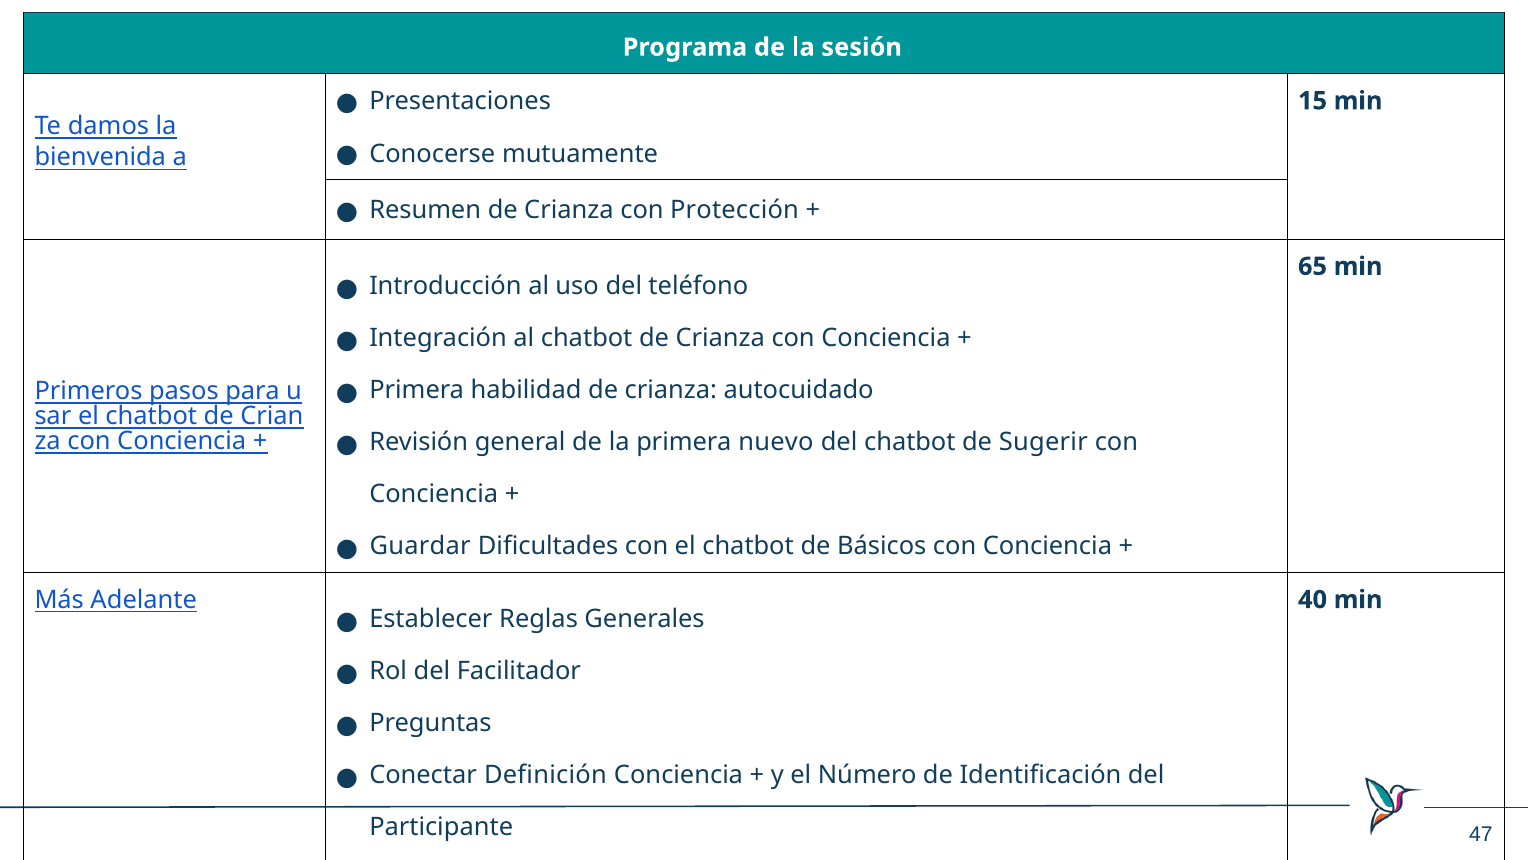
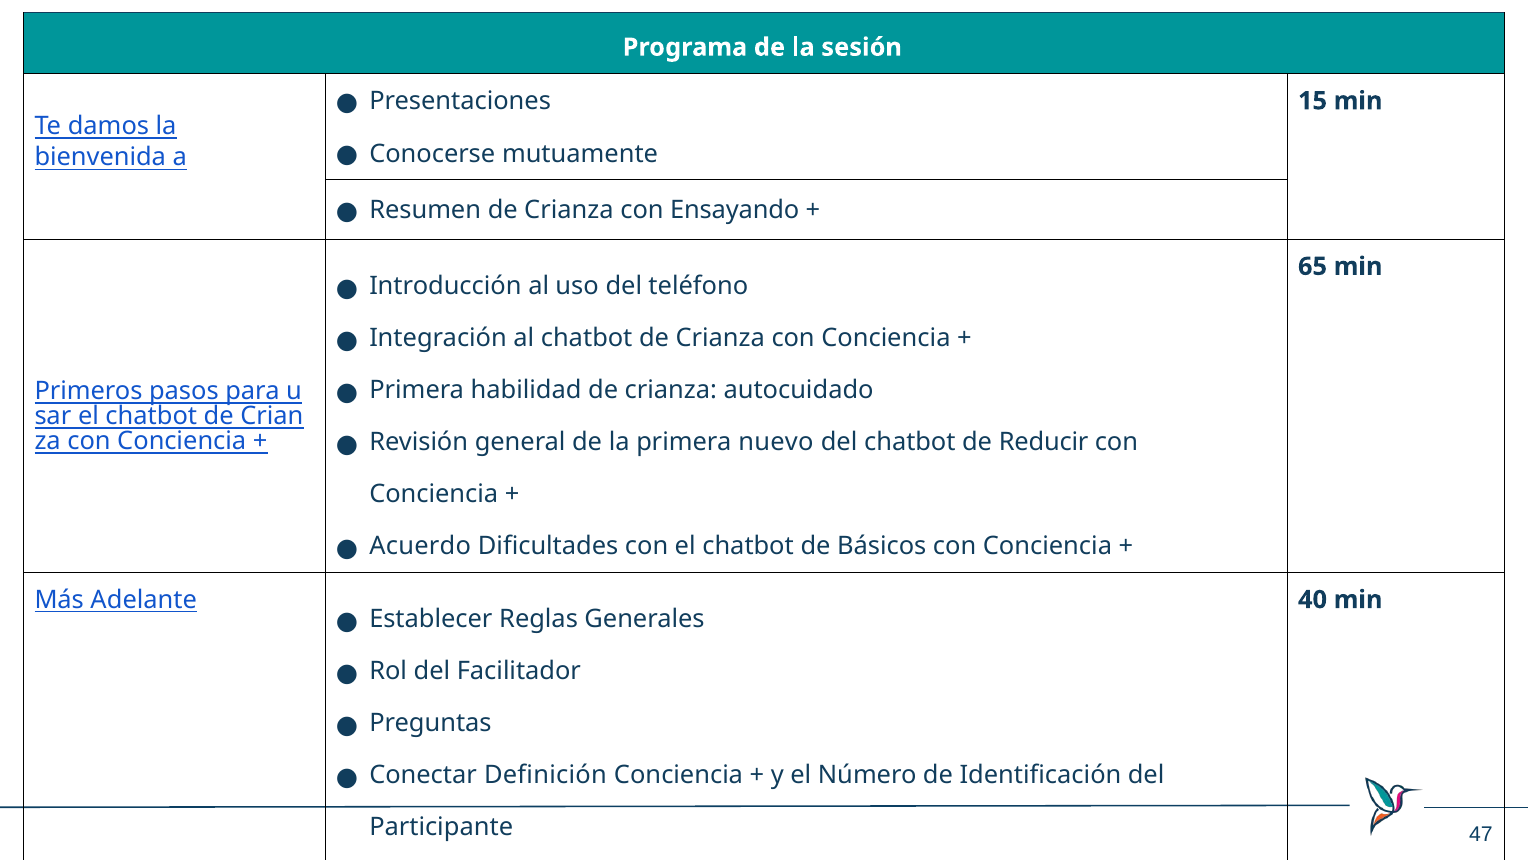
Protección: Protección -> Ensayando (735, 210)
Sugerir: Sugerir -> Reducir (1044, 442)
Guardar: Guardar -> Acuerdo (420, 546)
